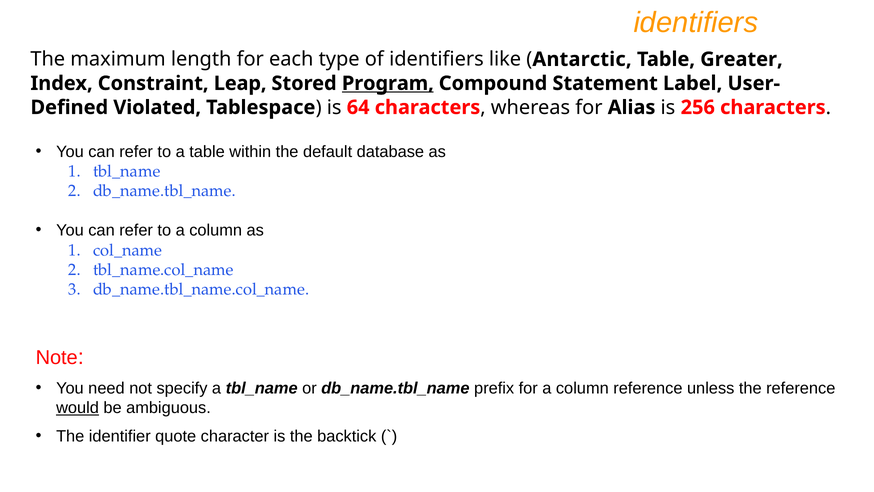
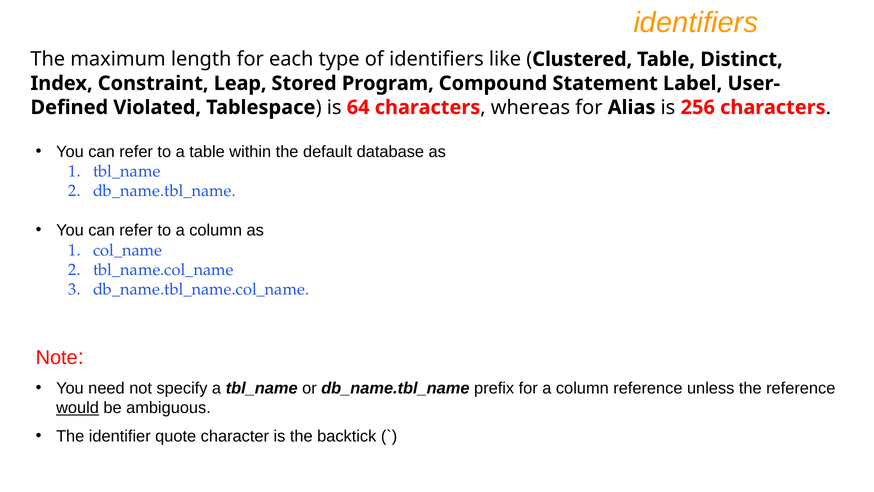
Antarctic: Antarctic -> Clustered (582, 59)
Greater: Greater -> Distinct (741, 59)
Program underline: present -> none (388, 83)
